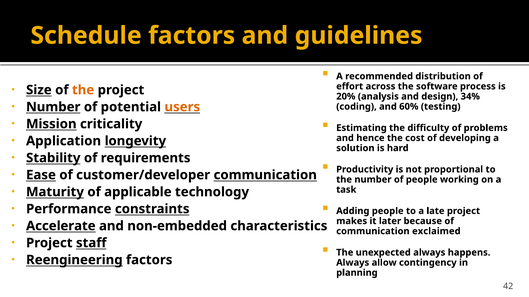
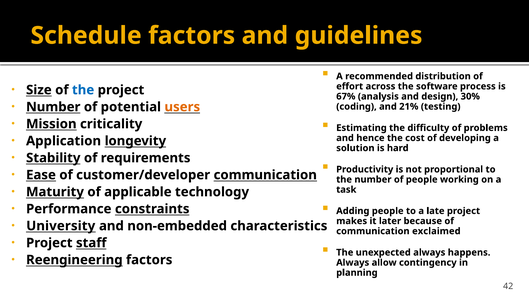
the colour: orange -> blue (83, 90)
20%: 20% -> 67% (346, 97)
34%: 34% -> 30% (470, 97)
60%: 60% -> 21% (409, 107)
Accelerate: Accelerate -> University (61, 226)
